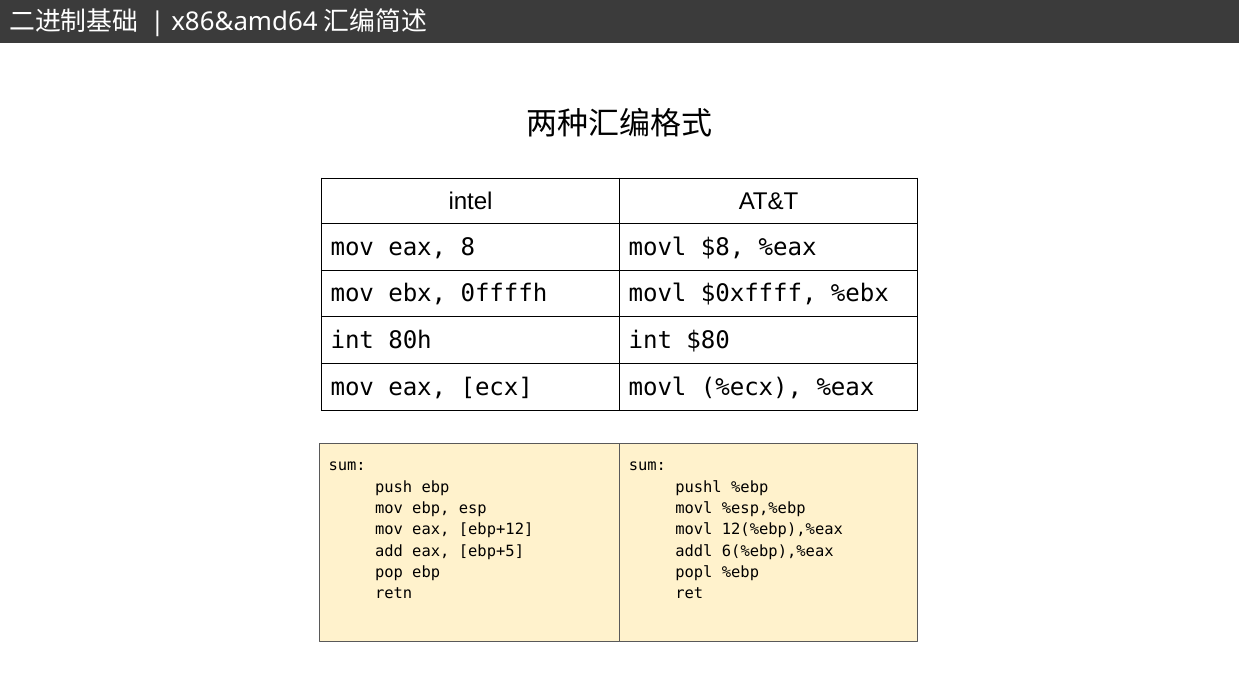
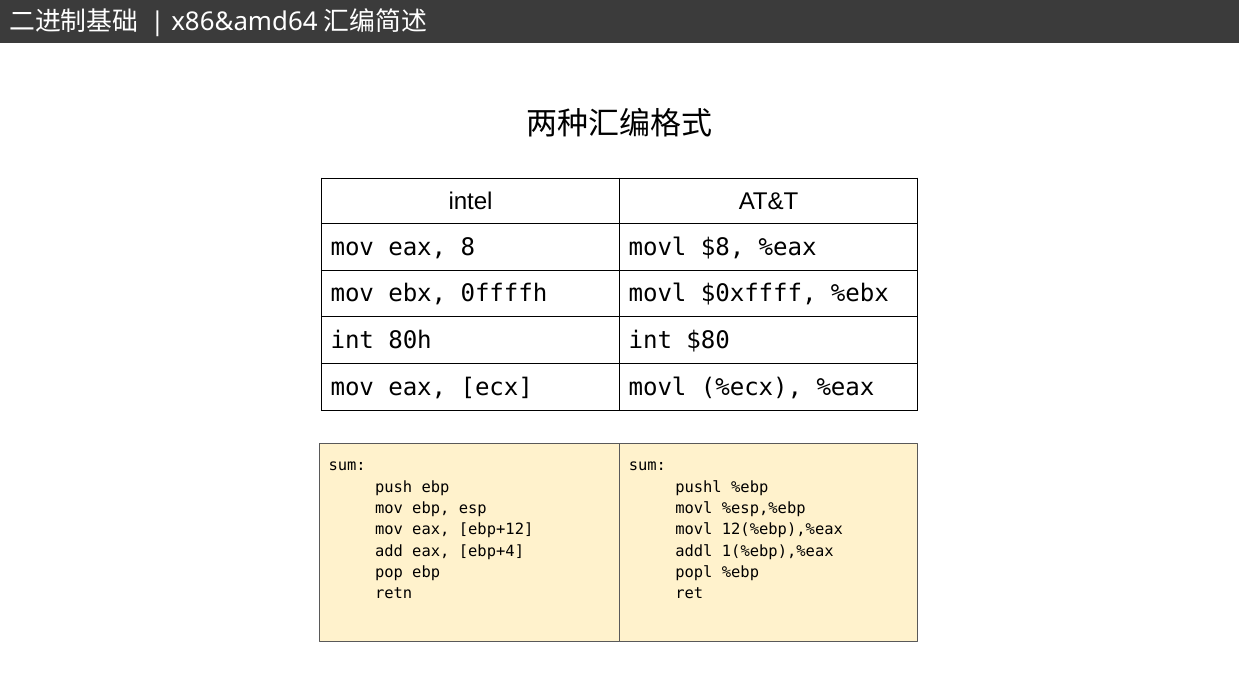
ebp+5: ebp+5 -> ebp+4 (491, 551)
6(%ebp),%eax: 6(%ebp),%eax -> 1(%ebp),%eax (778, 551)
